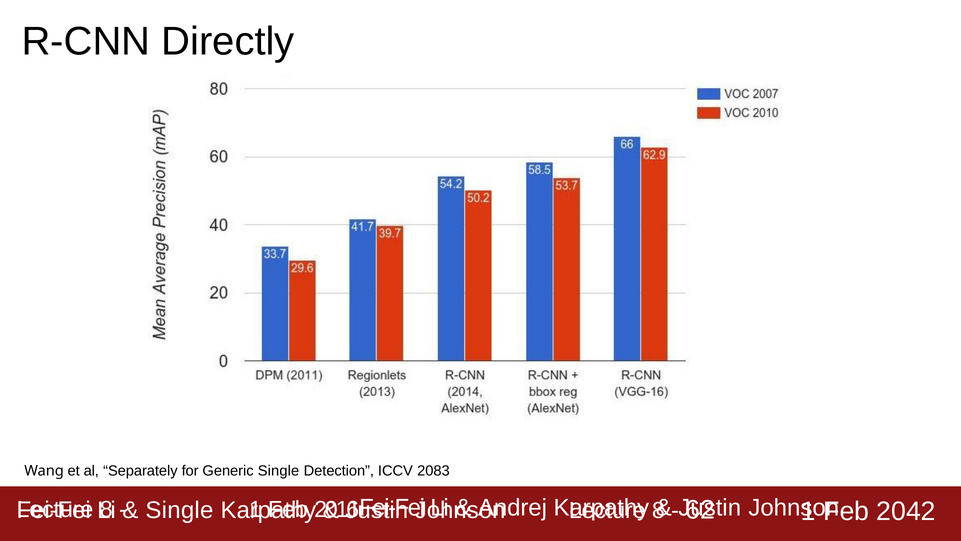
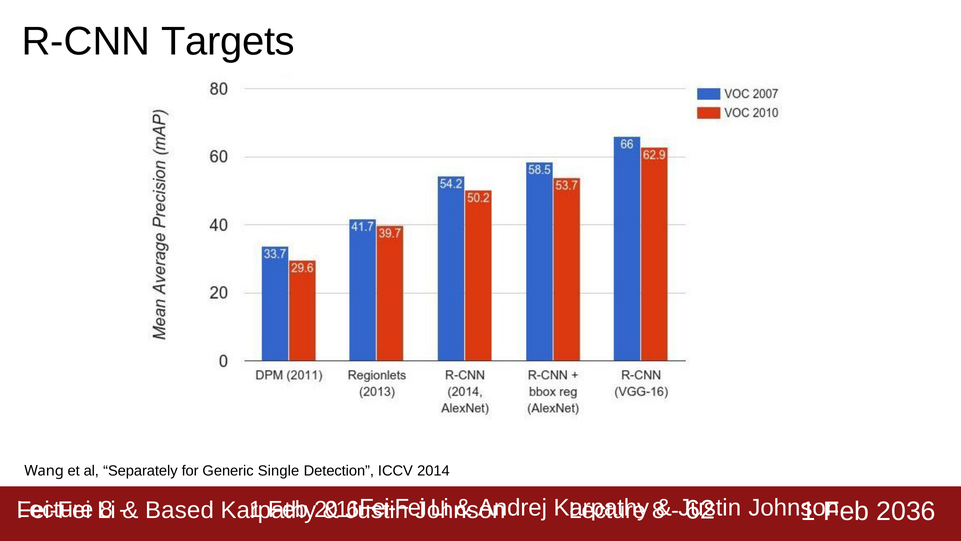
Directly: Directly -> Targets (228, 42)
2083: 2083 -> 2014 (433, 470)
Single: Single -> Based (179, 510)
2042: 2042 -> 2036 (906, 511)
